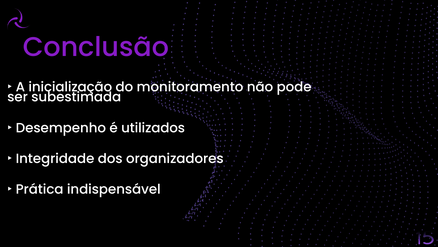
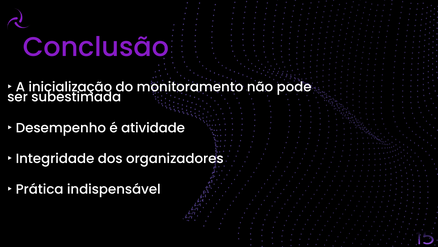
utilizados: utilizados -> atividade (153, 128)
